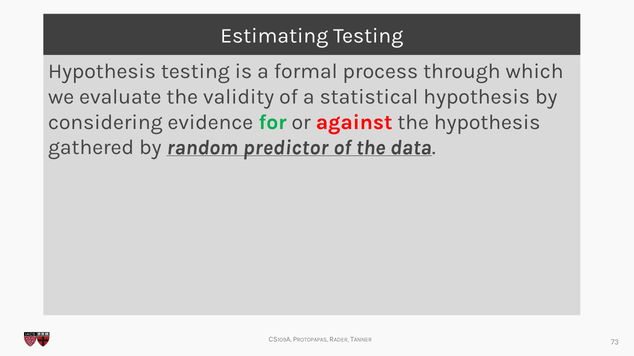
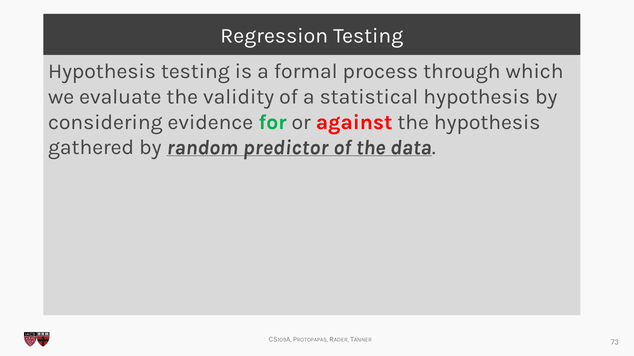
Estimating: Estimating -> Regression (274, 36)
